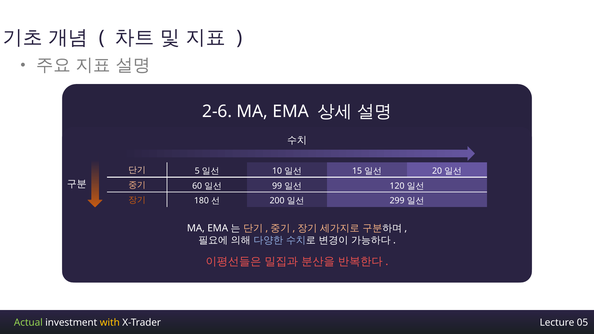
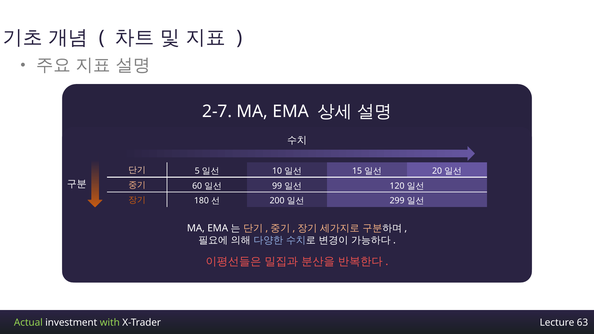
2-6: 2-6 -> 2-7 (217, 112)
with colour: yellow -> light green (110, 323)
05: 05 -> 63 (582, 323)
